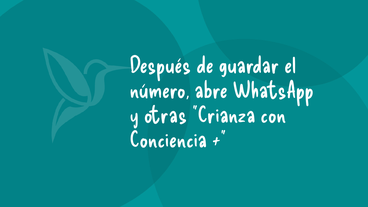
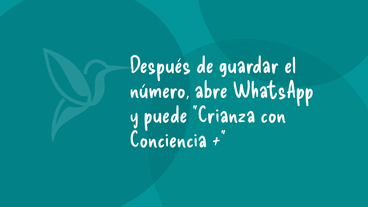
otras: otras -> puede (166, 115)
